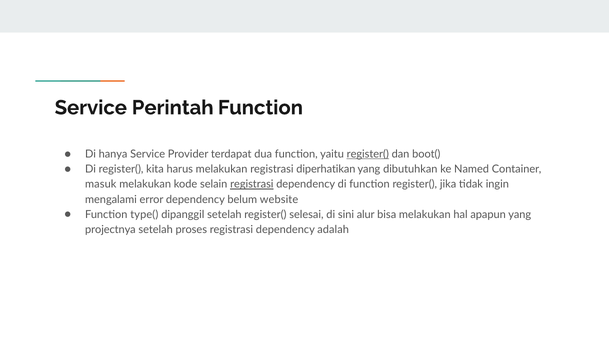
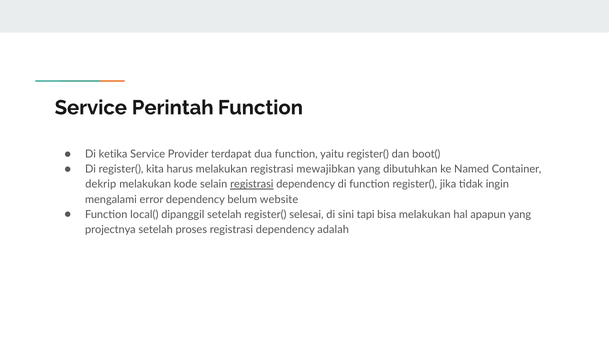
hanya: hanya -> ketika (113, 154)
register( underline: present -> none (368, 154)
diperhatikan: diperhatikan -> mewajibkan (326, 169)
masuk: masuk -> dekrip (101, 184)
type(: type( -> local( (144, 214)
alur: alur -> tapi (366, 214)
